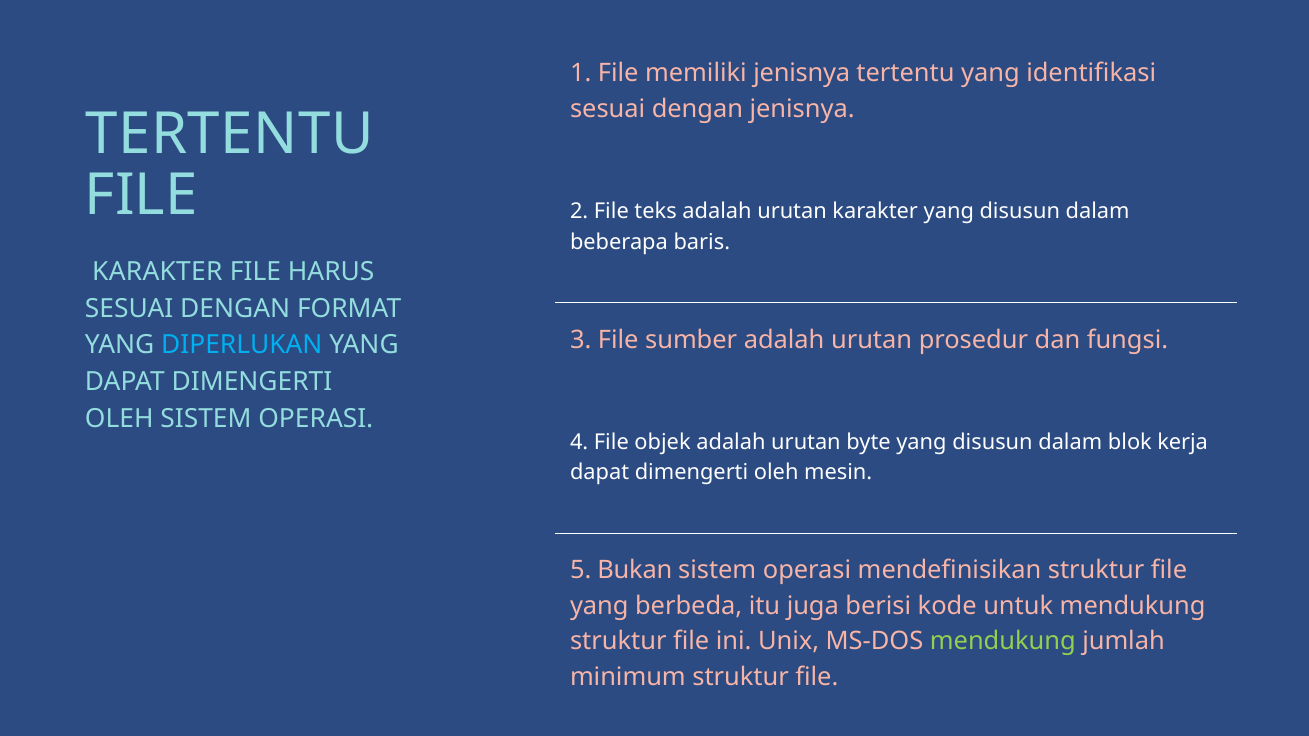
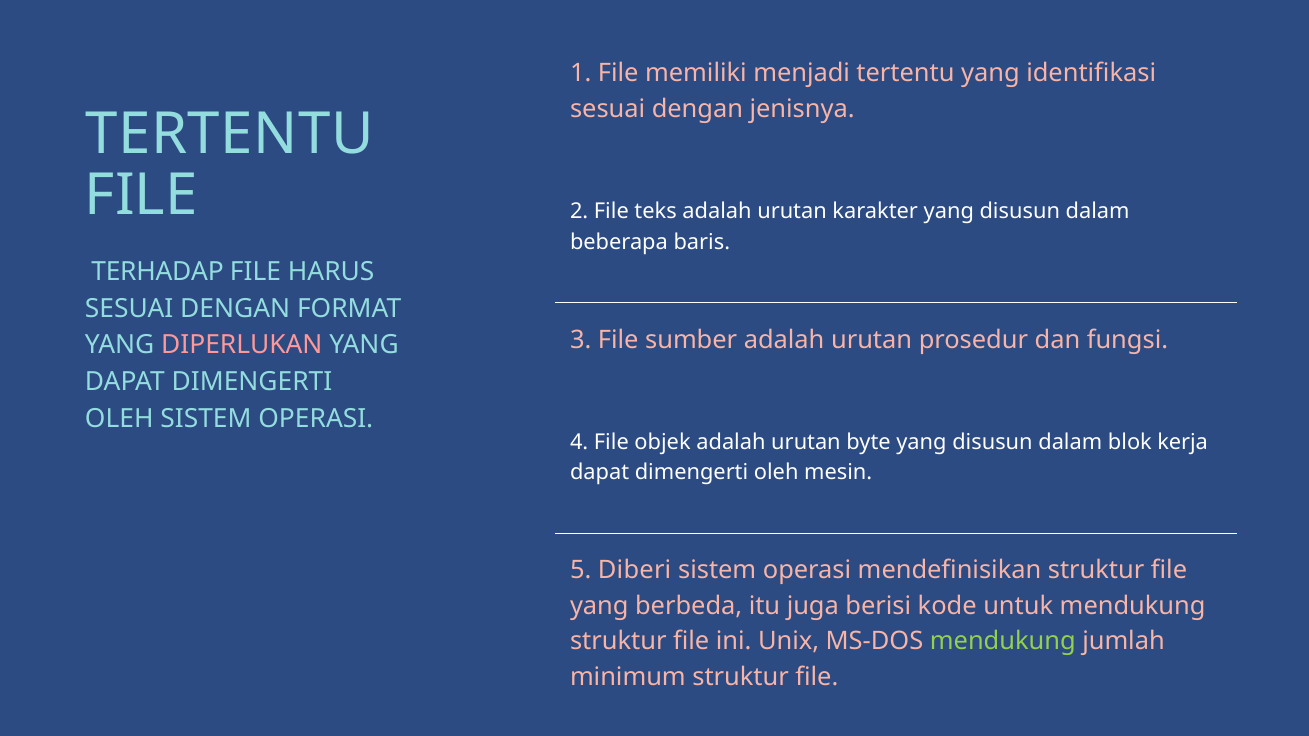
memiliki jenisnya: jenisnya -> menjadi (802, 73)
KARAKTER: KARAKTER -> TERHADAP (158, 272)
DIPERLUKAN colour: light blue -> pink (242, 345)
Bukan: Bukan -> Diberi (635, 571)
